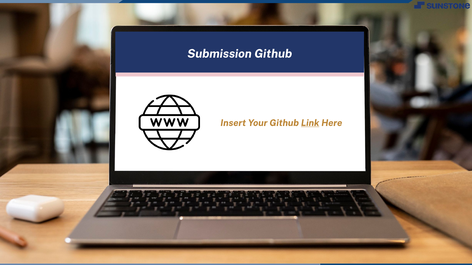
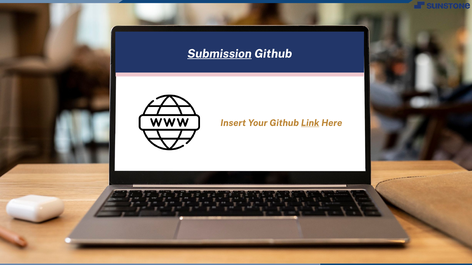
Submission underline: none -> present (219, 54)
